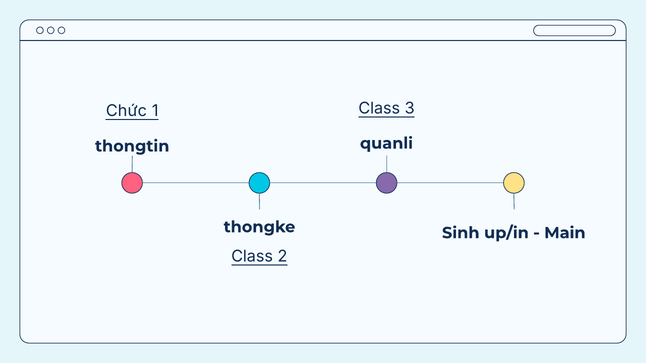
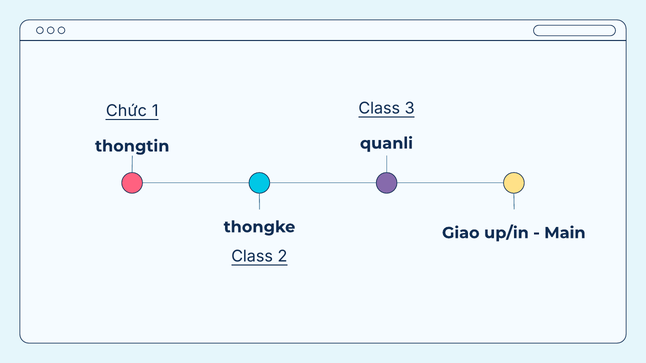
Sinh: Sinh -> Giao (461, 233)
